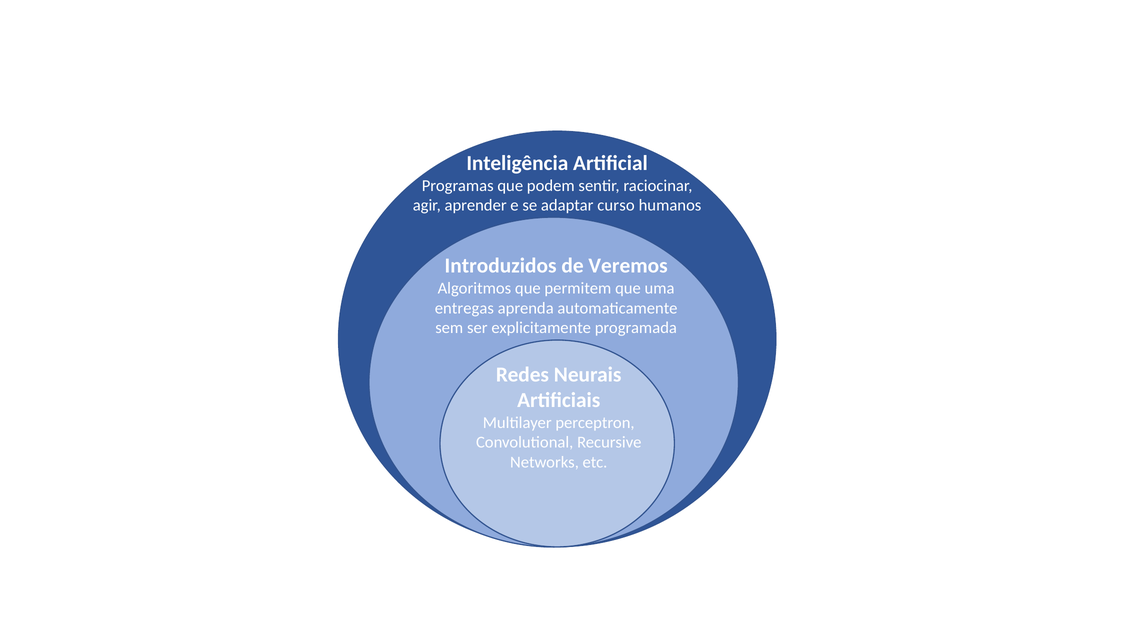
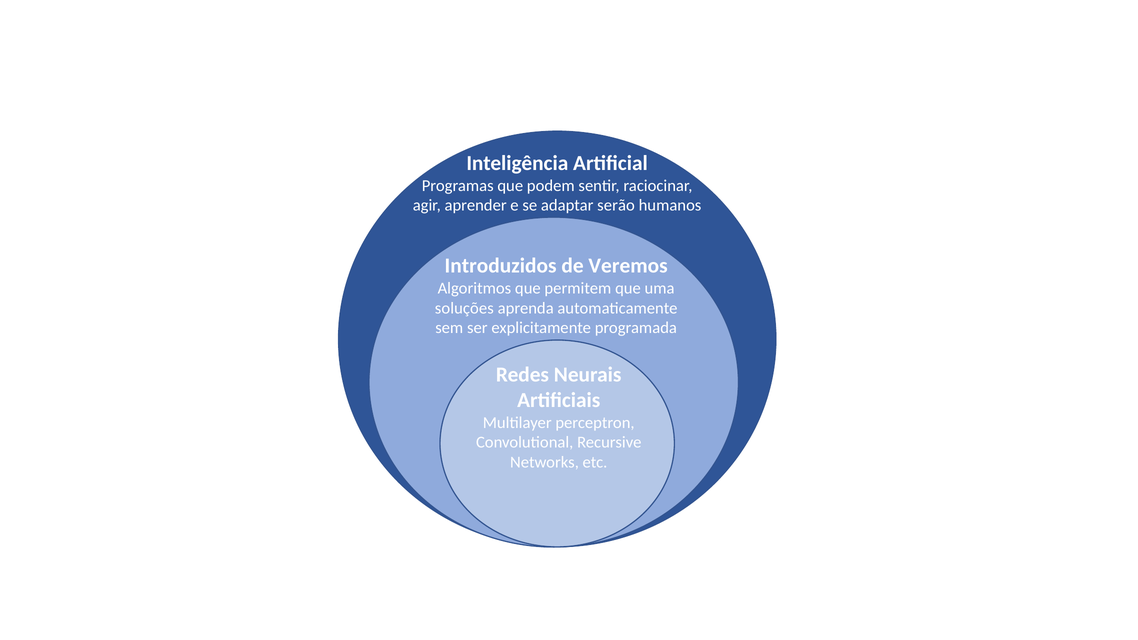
curso: curso -> serão (616, 206)
entregas: entregas -> soluções (464, 308)
